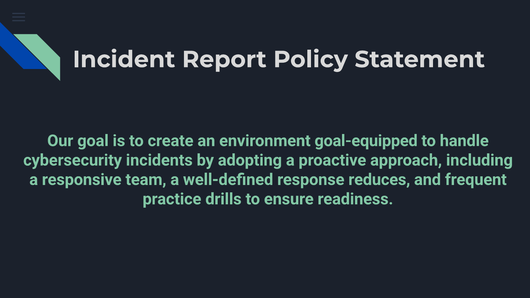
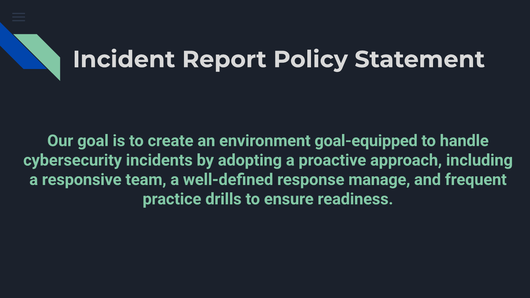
reduces: reduces -> manage (379, 180)
